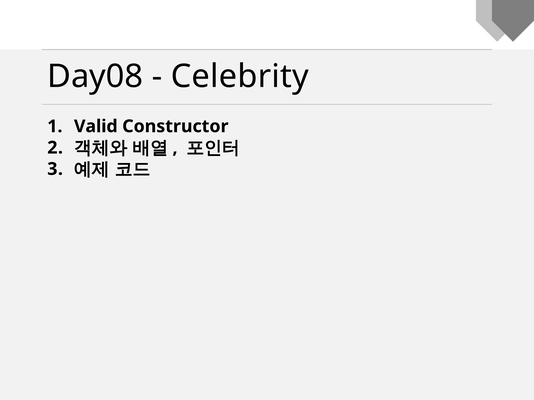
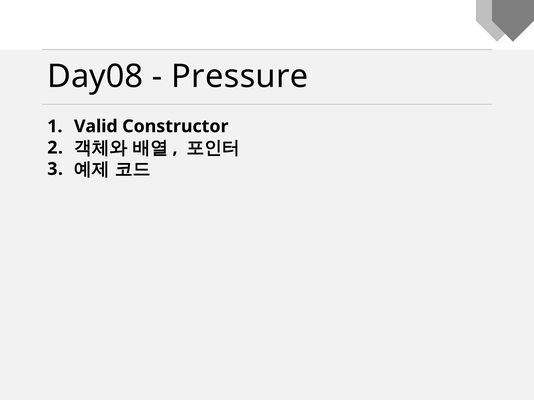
Celebrity: Celebrity -> Pressure (240, 77)
